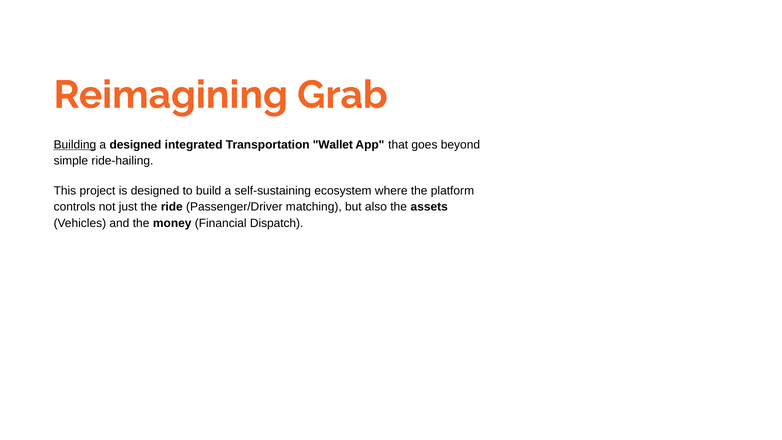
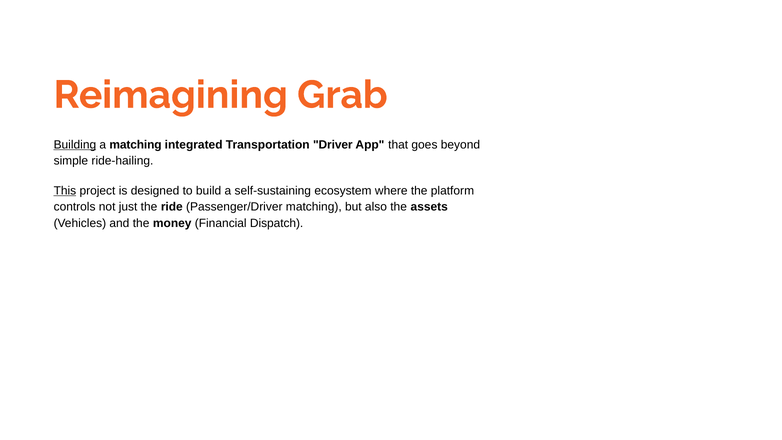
a designed: designed -> matching (135, 145)
Wallet: Wallet -> Driver (333, 145)
This underline: none -> present (65, 191)
